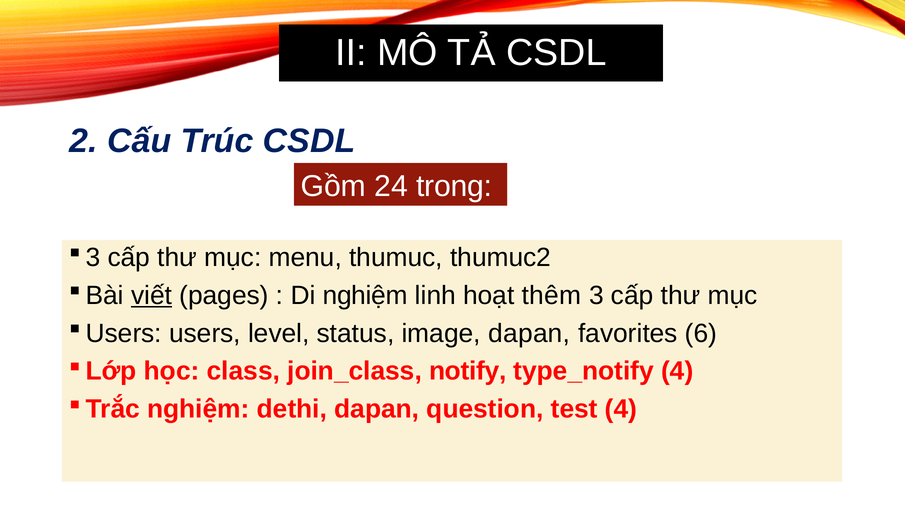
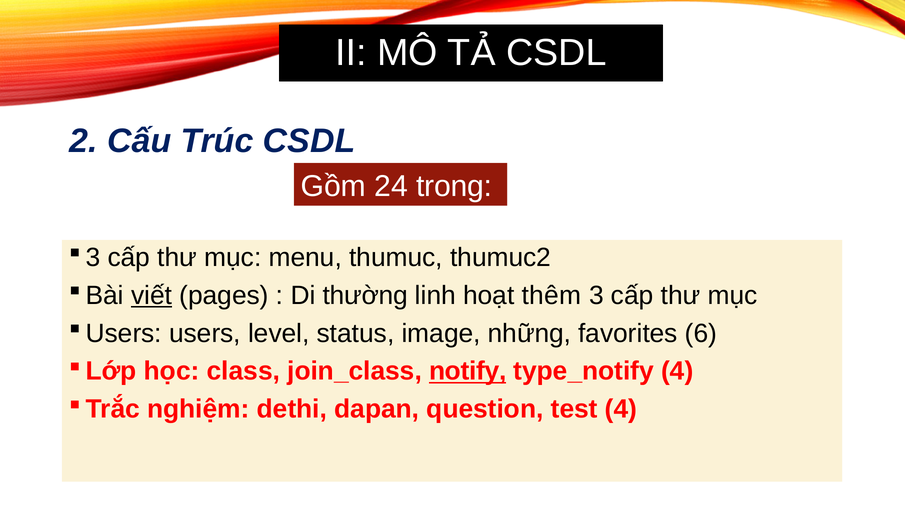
Di nghiệm: nghiệm -> thường (365, 295)
image dapan: dapan -> những (529, 333)
notify underline: none -> present (468, 371)
